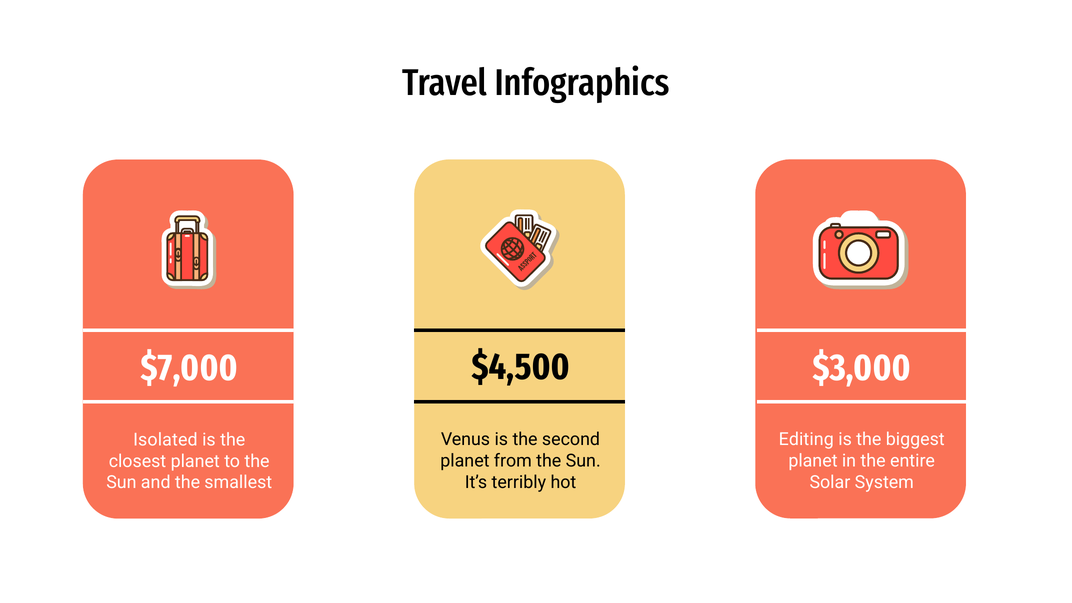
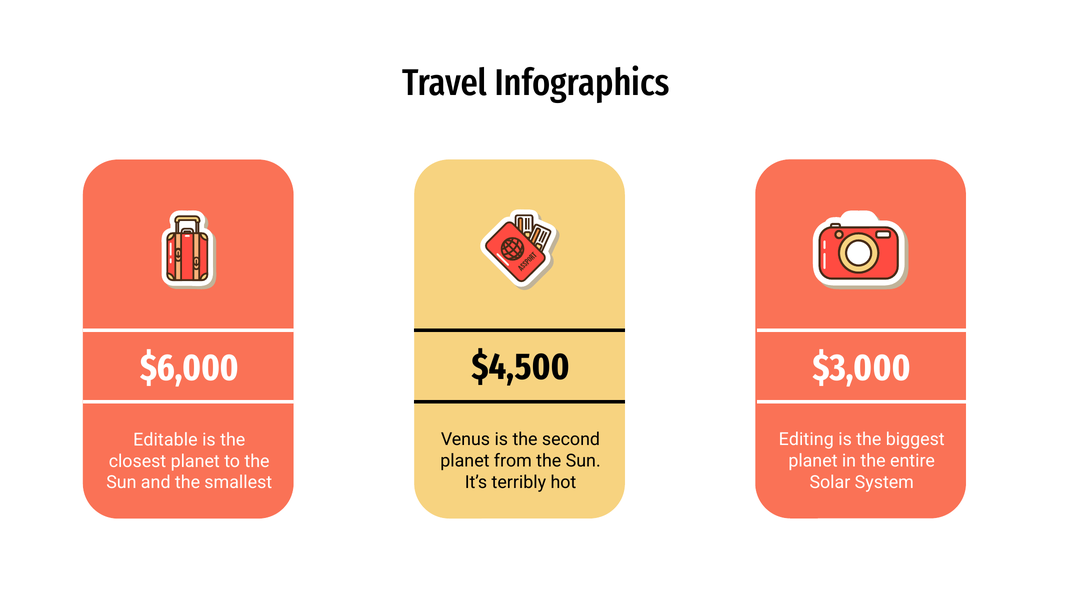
$7,000: $7,000 -> $6,000 (190, 368)
Isolated: Isolated -> Editable (165, 440)
